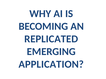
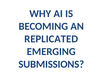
APPLICATION: APPLICATION -> SUBMISSIONS (51, 65)
